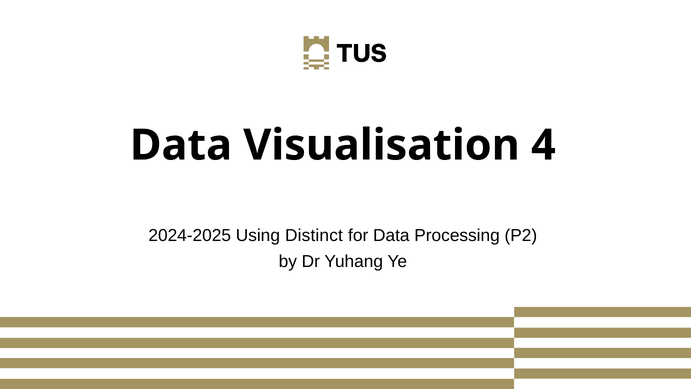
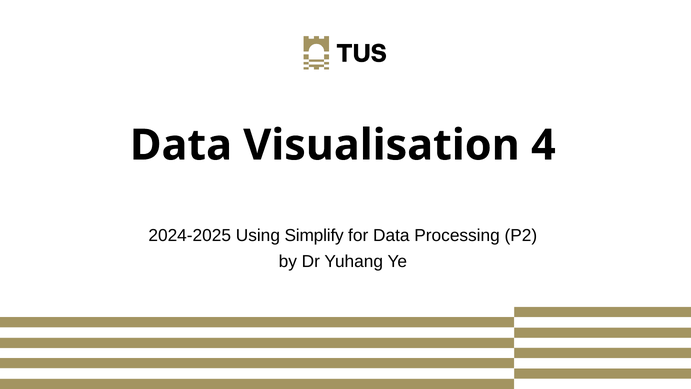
Distinct: Distinct -> Simplify (314, 236)
